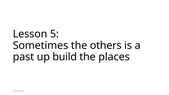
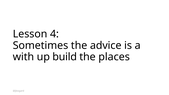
5: 5 -> 4 (54, 34)
others: others -> advice (106, 45)
past: past -> with (23, 57)
